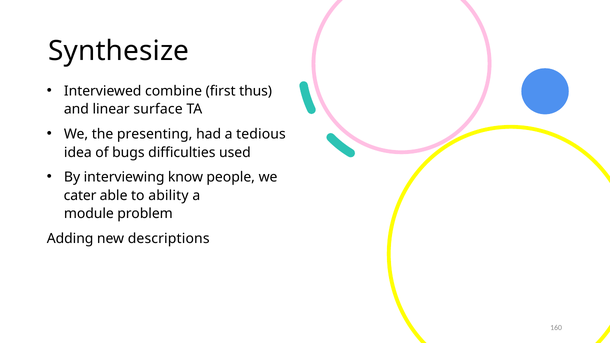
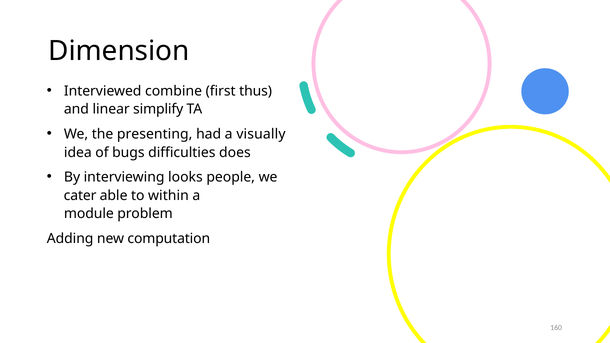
Synthesize: Synthesize -> Dimension (119, 51)
surface: surface -> simplify (158, 109)
tedious: tedious -> visually (261, 134)
used: used -> does (235, 152)
know: know -> looks (185, 177)
ability: ability -> within (168, 196)
descriptions: descriptions -> computation (169, 239)
